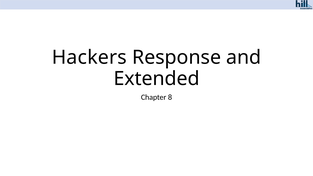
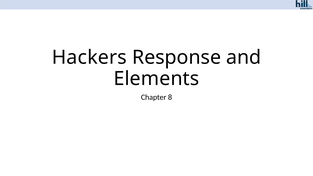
Extended: Extended -> Elements (156, 79)
